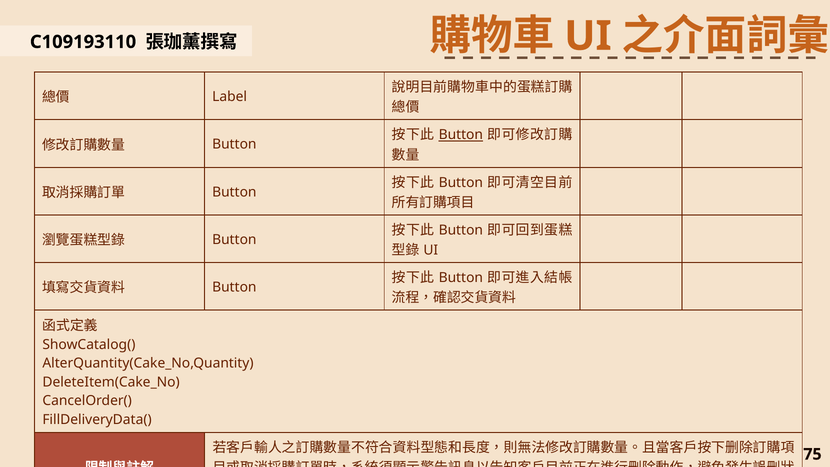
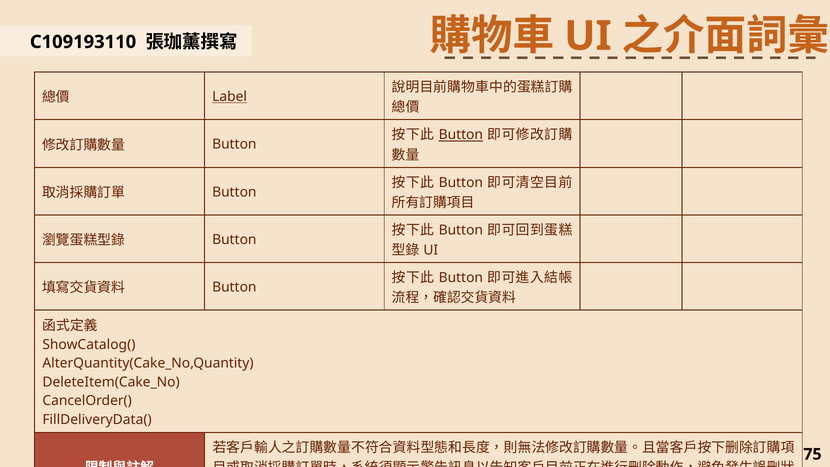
Label underline: none -> present (230, 97)
